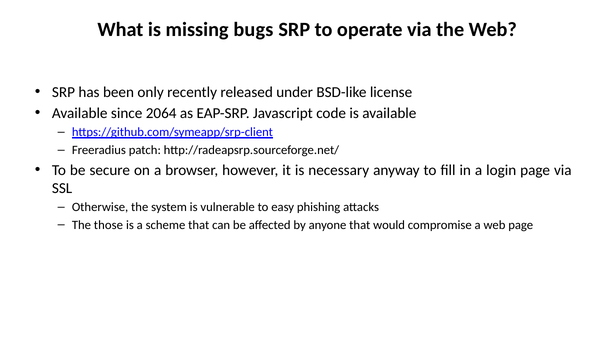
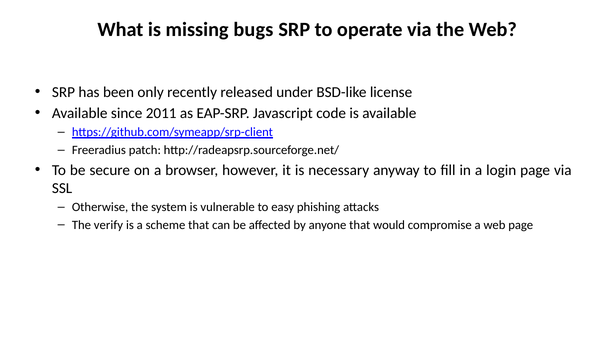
2064: 2064 -> 2011 (161, 113)
those: those -> verify (108, 225)
